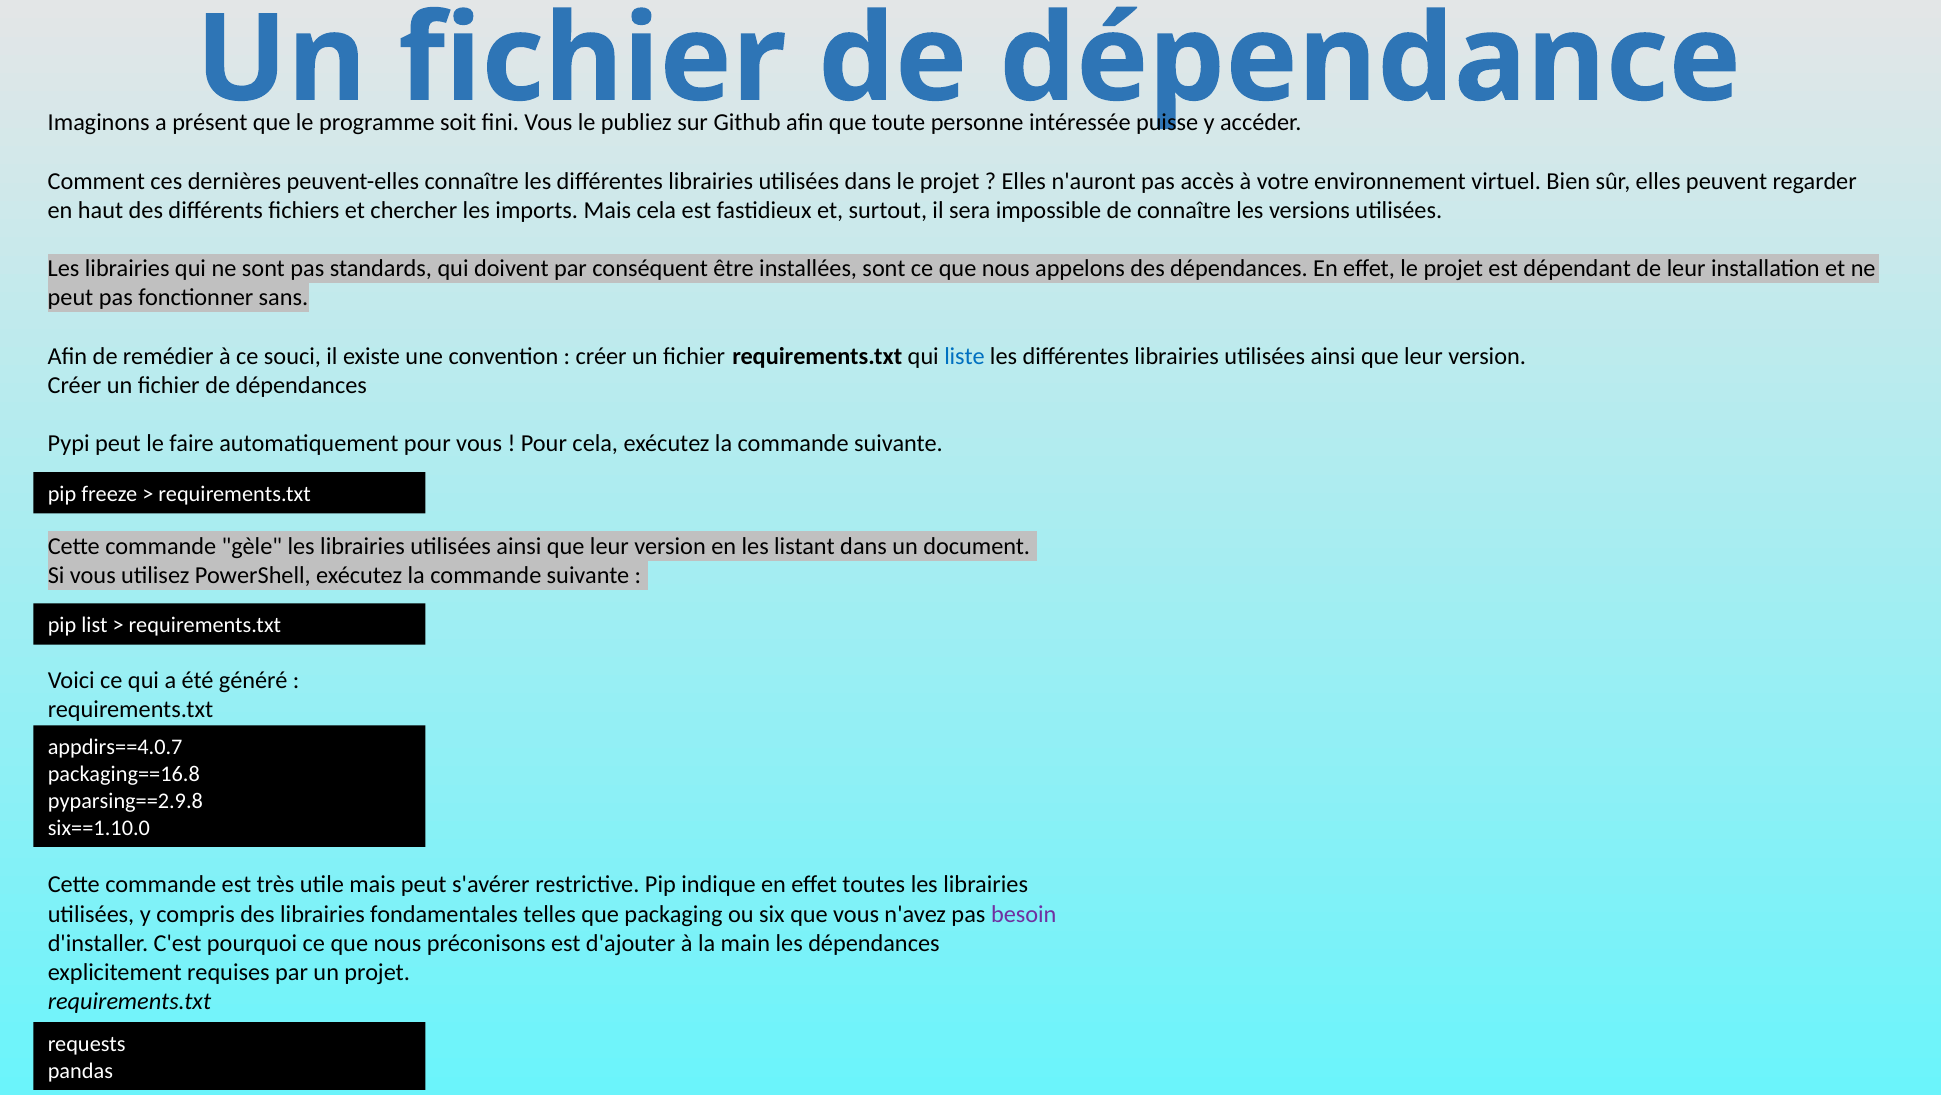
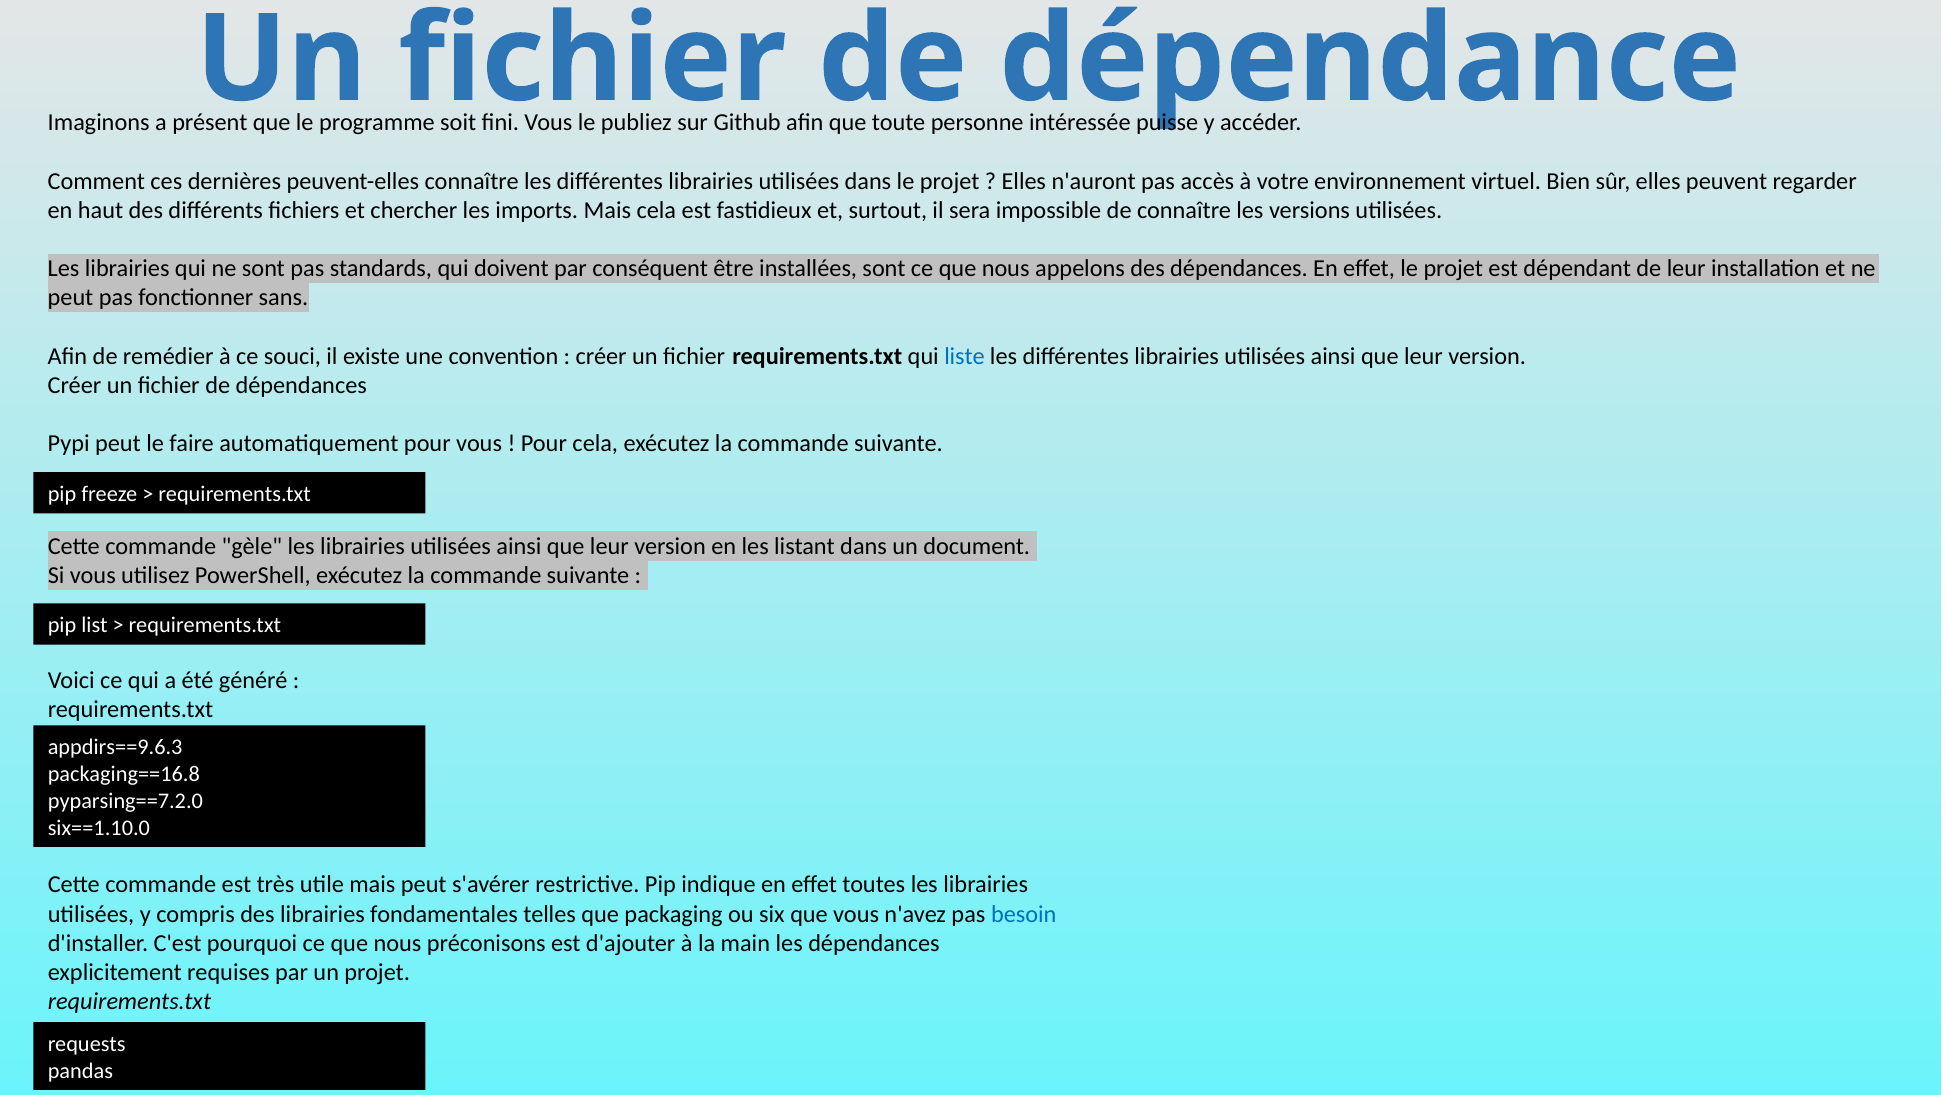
appdirs==4.0.7: appdirs==4.0.7 -> appdirs==9.6.3 (115, 747)
pyparsing==2.9.8: pyparsing==2.9.8 -> pyparsing==7.2.0 (125, 801)
besoin colour: purple -> blue (1024, 914)
